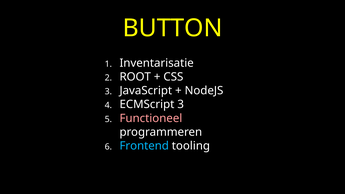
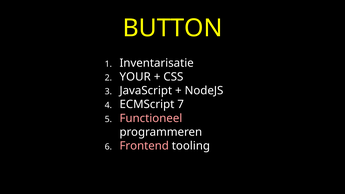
ROOT: ROOT -> YOUR (135, 77)
ECMScript 3: 3 -> 7 (181, 104)
Frontend colour: light blue -> pink (144, 146)
